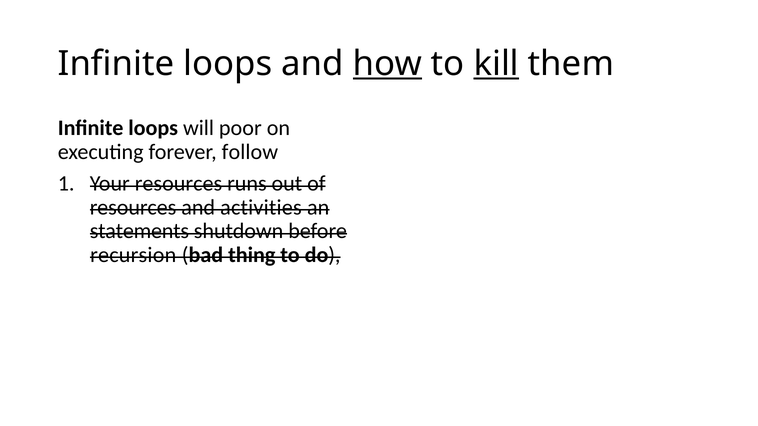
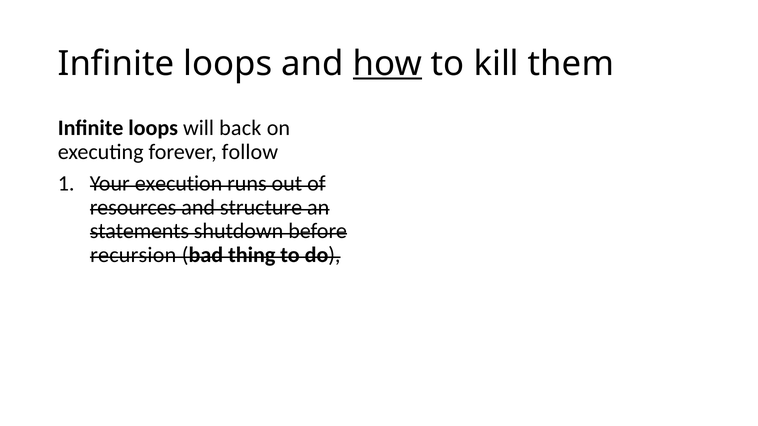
kill underline: present -> none (496, 64)
poor: poor -> back (240, 128)
Your resources: resources -> execution (179, 184)
activities: activities -> structure (261, 208)
